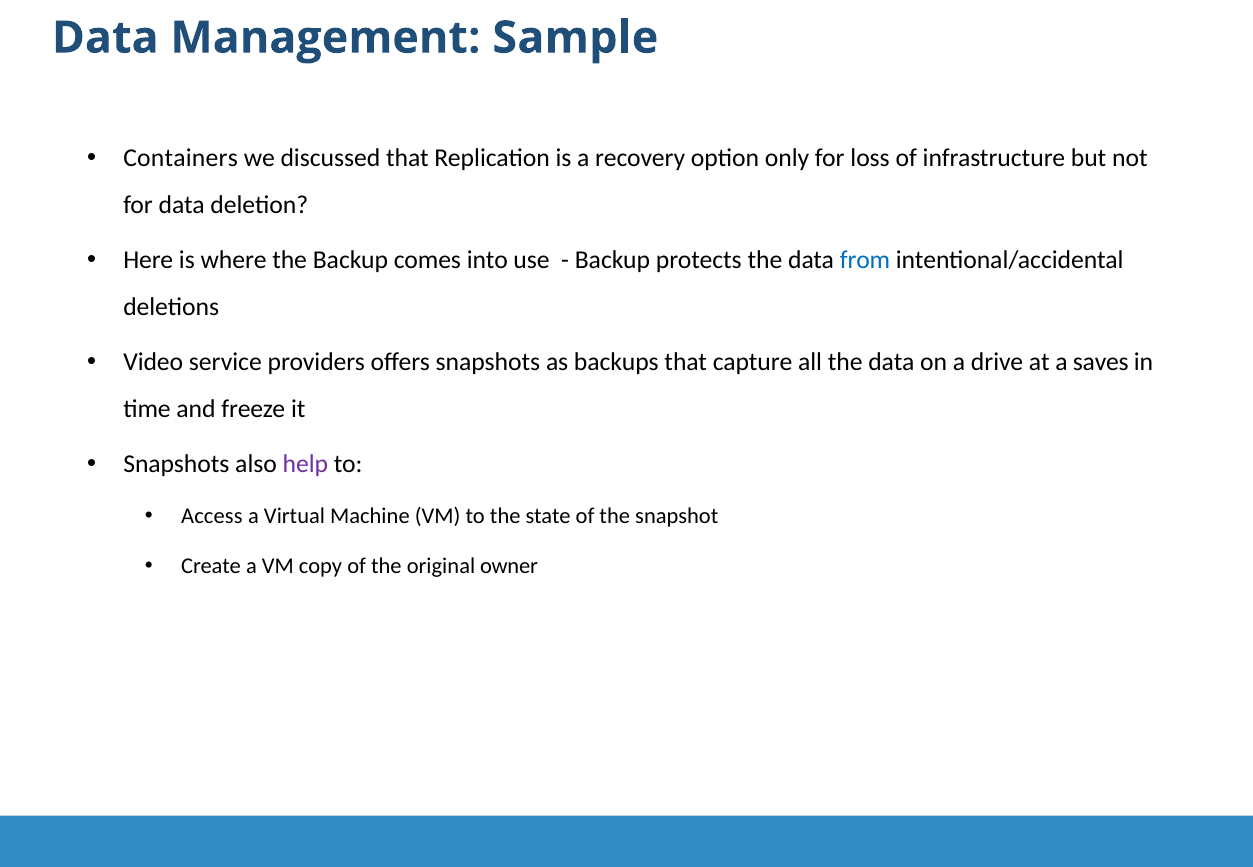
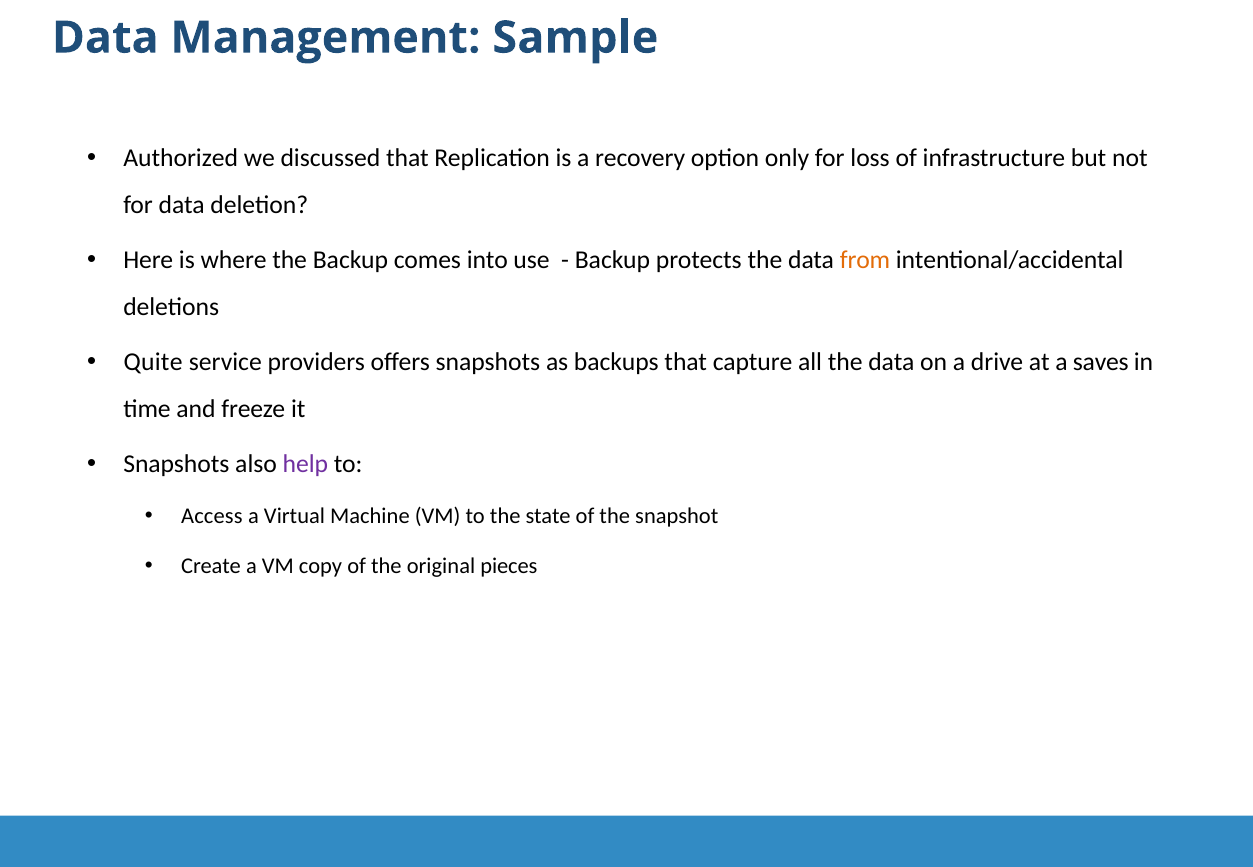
Containers: Containers -> Authorized (181, 158)
from colour: blue -> orange (865, 260)
Video: Video -> Quite (153, 363)
owner: owner -> pieces (509, 567)
